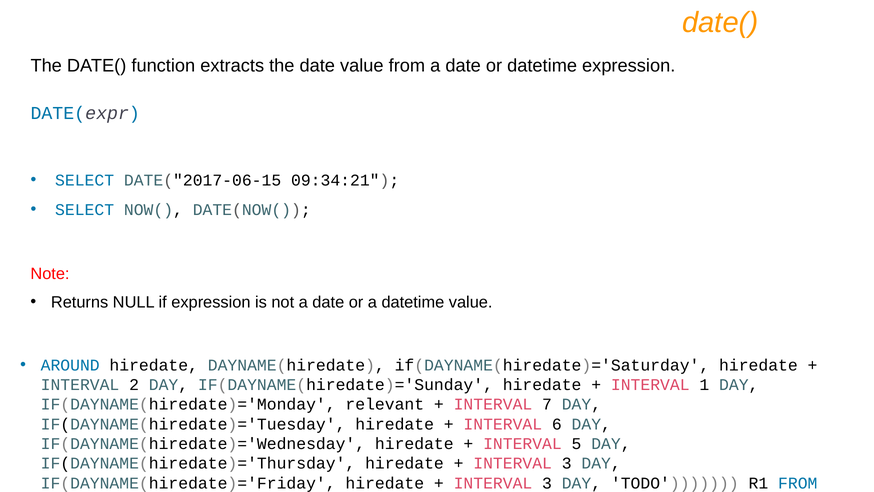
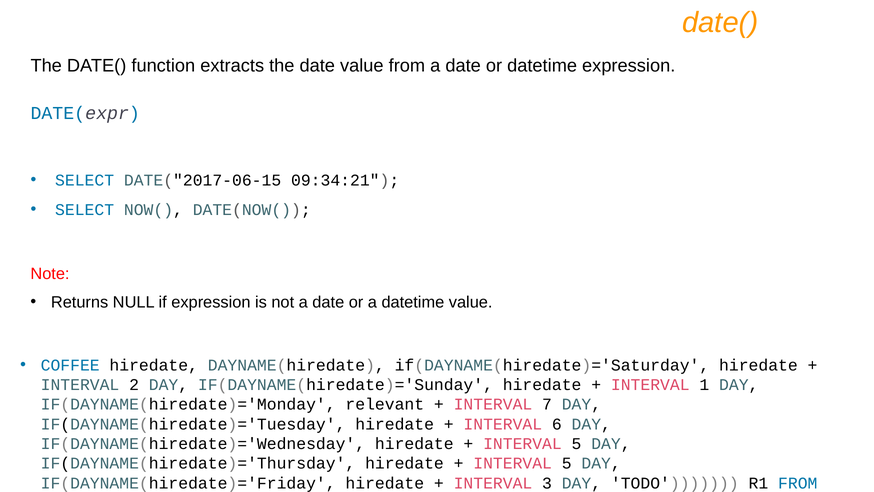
AROUND: AROUND -> COFFEE (70, 365)
3: 3 -> 5 (567, 463)
